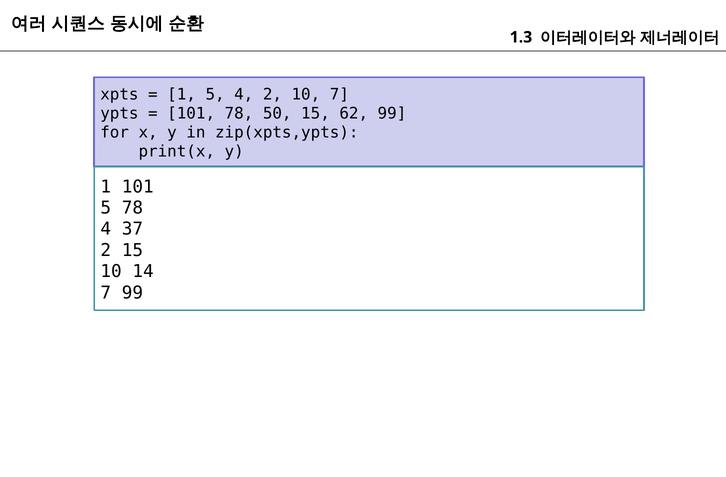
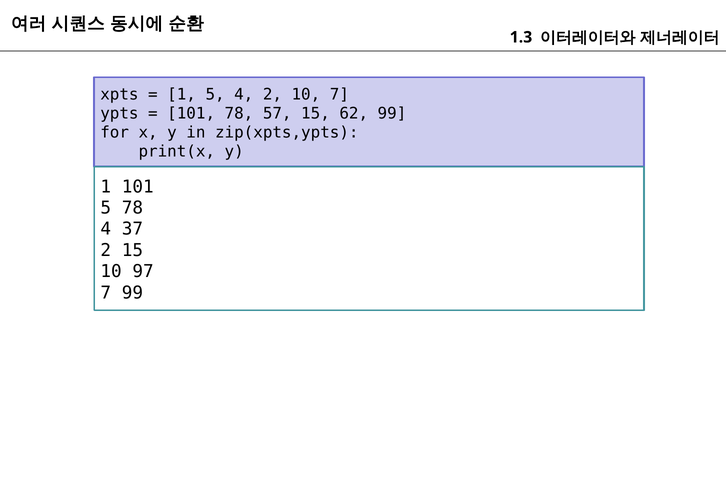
50: 50 -> 57 (277, 114)
14: 14 -> 97 (143, 271)
